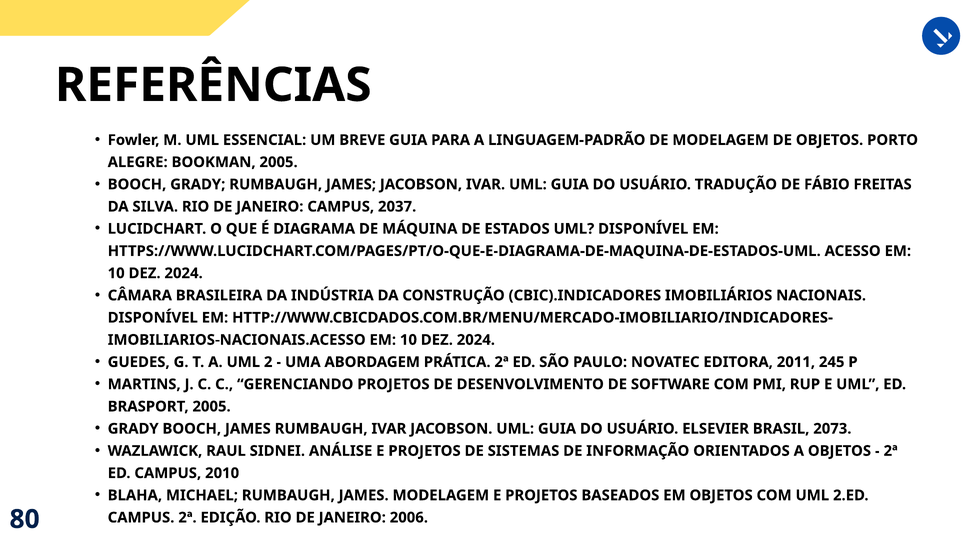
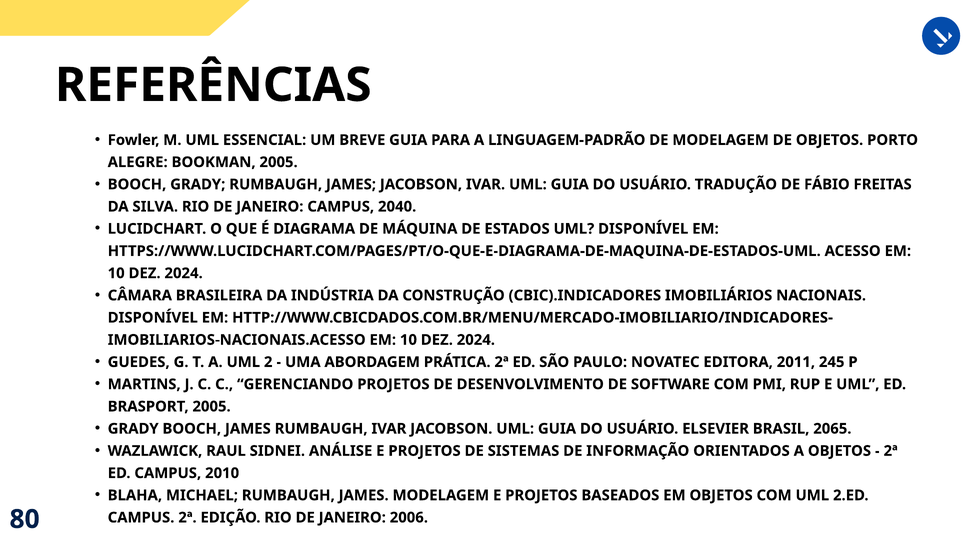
2037: 2037 -> 2040 (397, 207)
2073: 2073 -> 2065 (832, 429)
